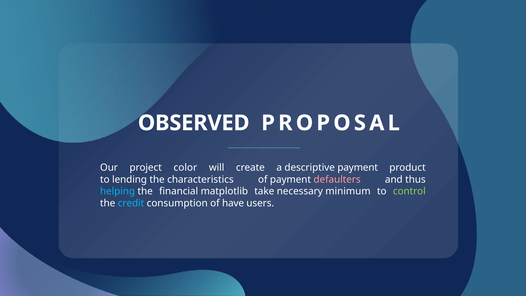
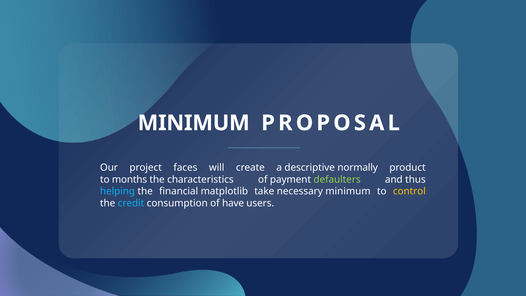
OBSERVED: OBSERVED -> MINIMUM (194, 123)
color: color -> faces (185, 168)
descriptive payment: payment -> normally (358, 168)
lending: lending -> months (130, 179)
defaulters colour: pink -> light green (337, 179)
control colour: light green -> yellow (409, 191)
